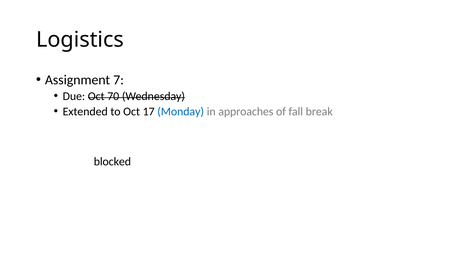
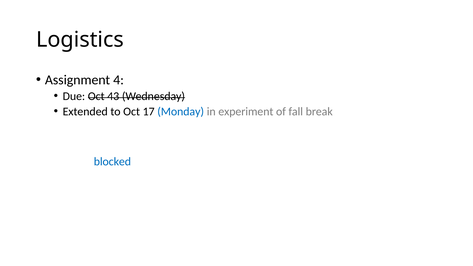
7: 7 -> 4 (119, 80)
70: 70 -> 43 (113, 96)
approaches: approaches -> experiment (246, 111)
blocked colour: black -> blue (112, 162)
